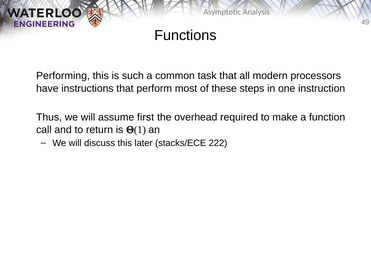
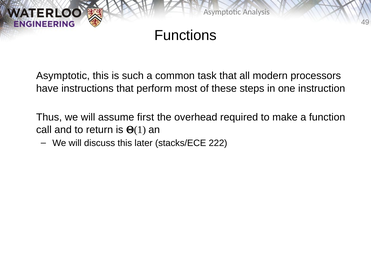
Performing: Performing -> Asymptotic (63, 76)
